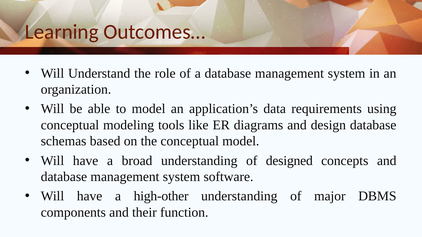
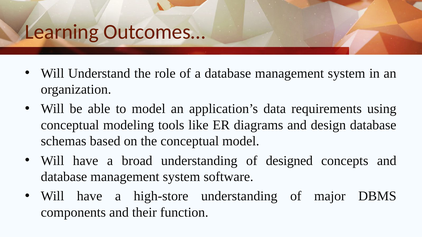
high-other: high-other -> high-store (161, 196)
